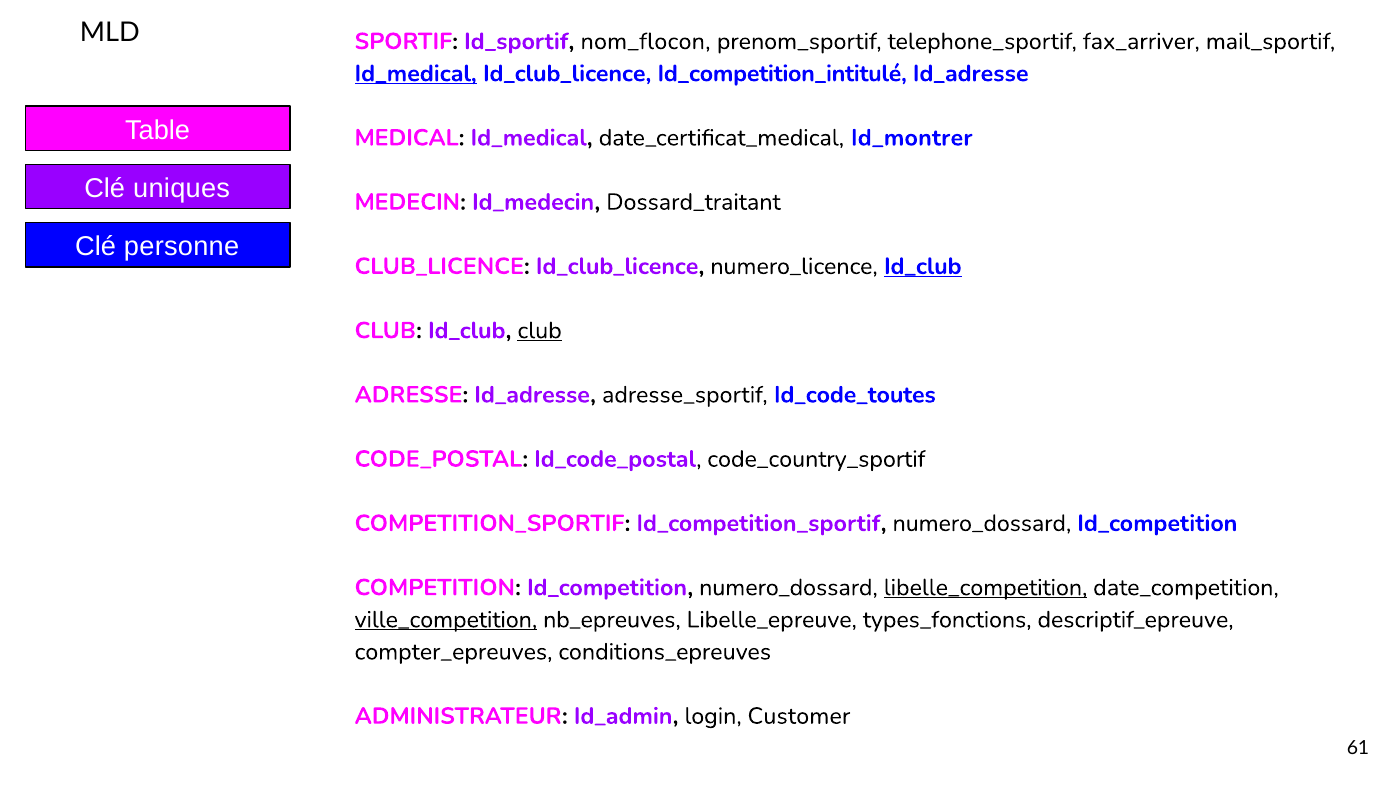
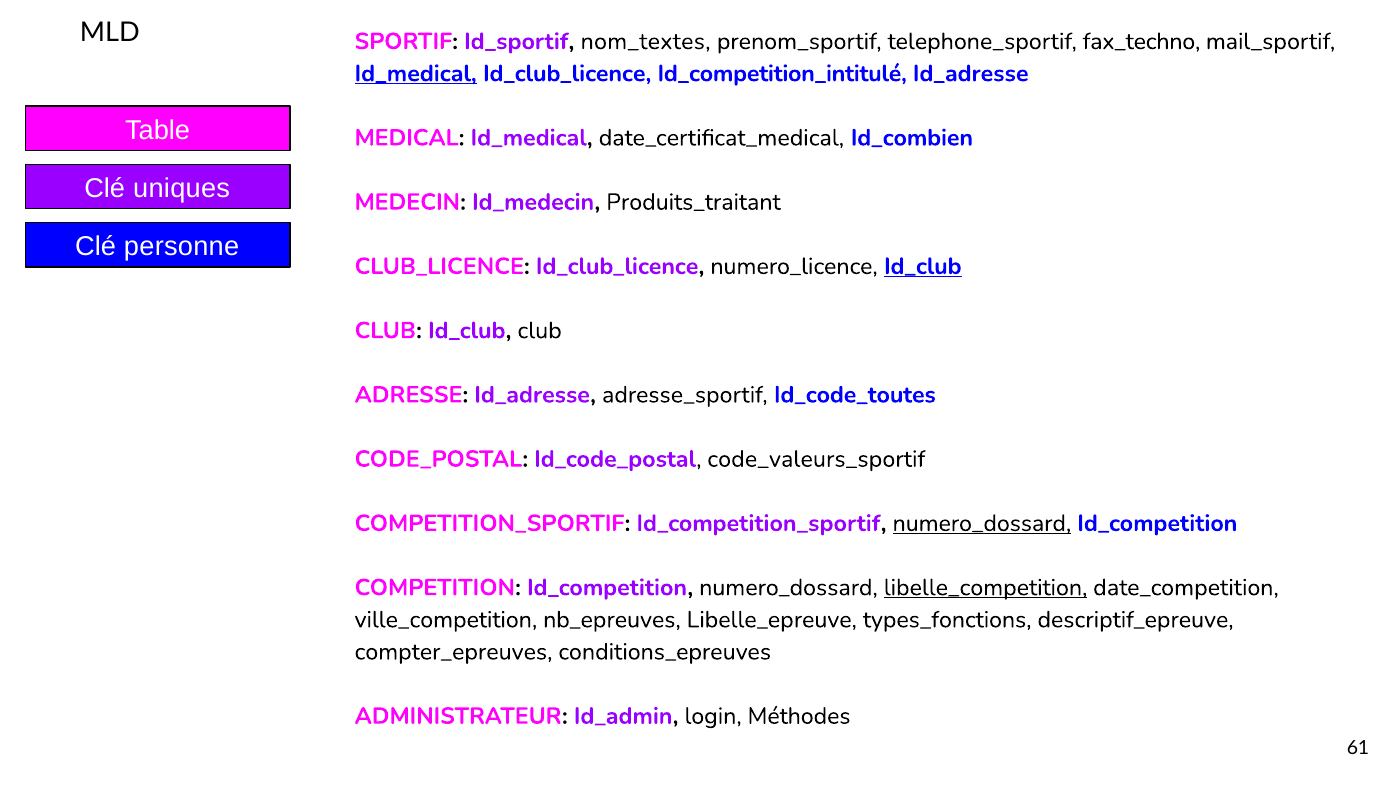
nom_flocon: nom_flocon -> nom_textes (646, 41)
fax_arriver: fax_arriver -> fax_techno (1141, 41)
Id_montrer: Id_montrer -> Id_combien (912, 138)
Dossard_traitant: Dossard_traitant -> Produits_traitant (693, 202)
club underline: present -> none (540, 331)
code_country_sportif: code_country_sportif -> code_valeurs_sportif (816, 459)
numero_dossard underline: none -> present (982, 524)
ville_competition underline: present -> none (446, 620)
Customer: Customer -> Méthodes (799, 716)
